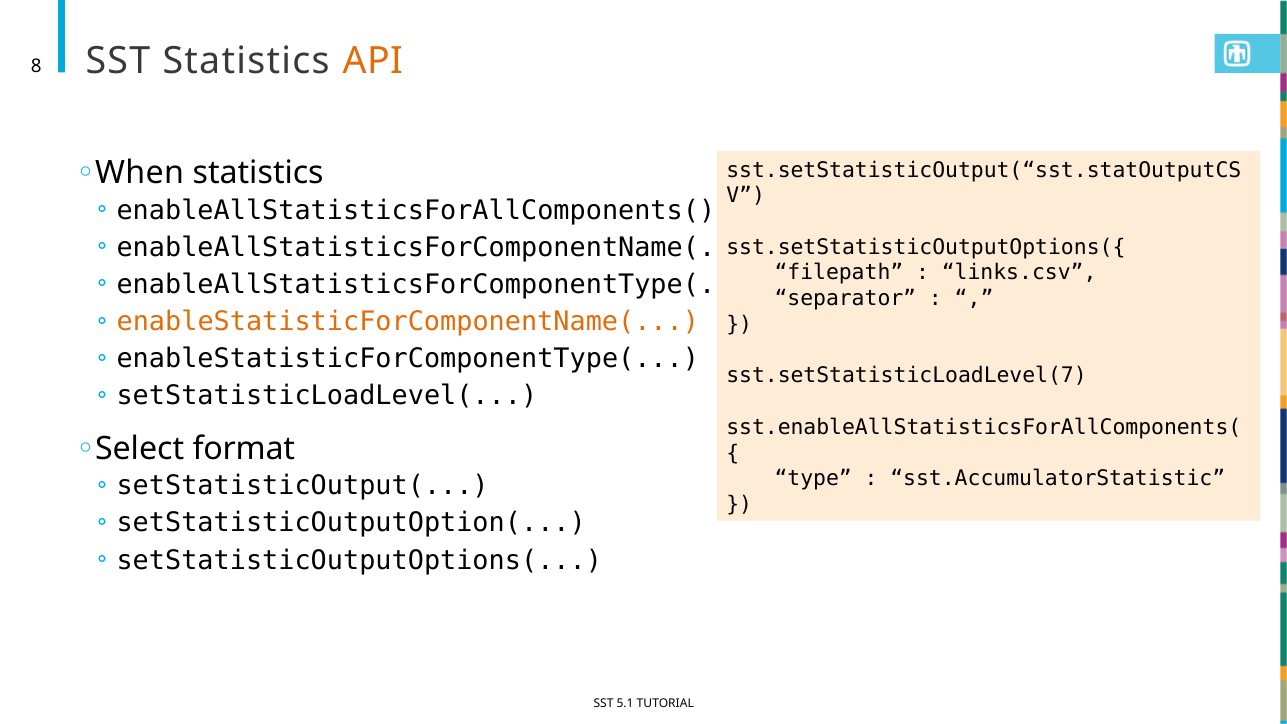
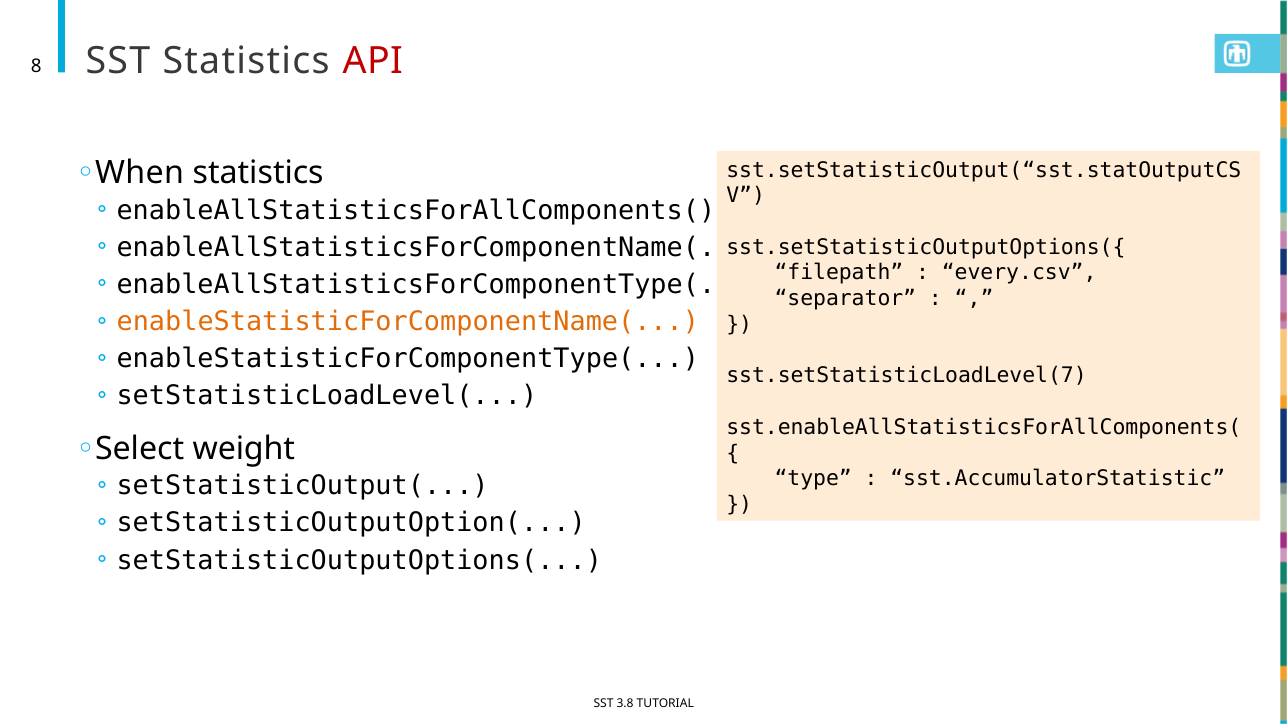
API colour: orange -> red (373, 61)
links.csv: links.csv -> every.csv (1019, 273)
format: format -> weight (244, 449)
5.1: 5.1 -> 3.8 (625, 704)
